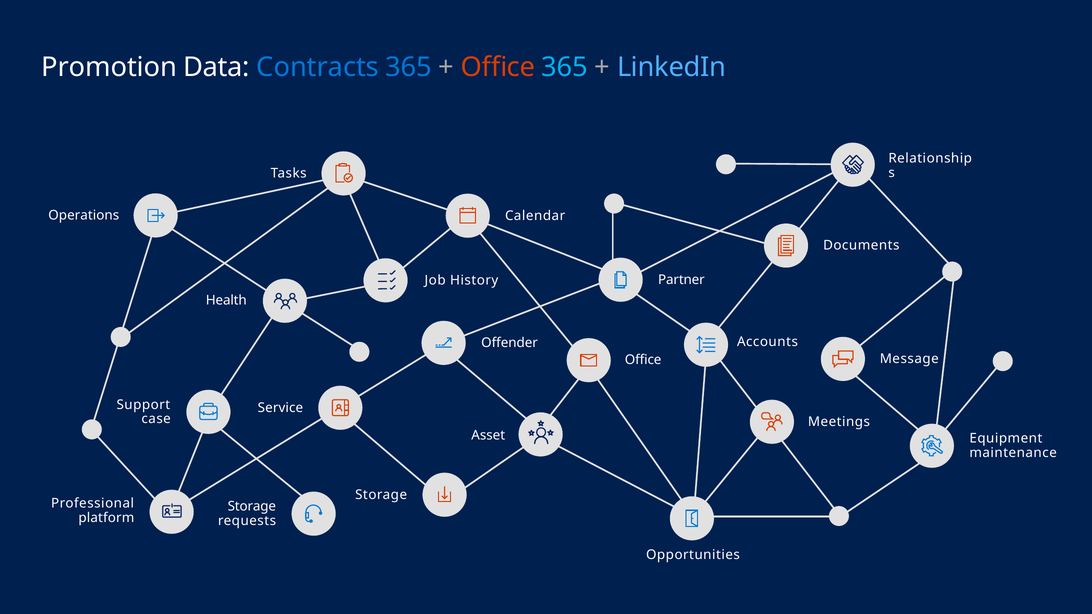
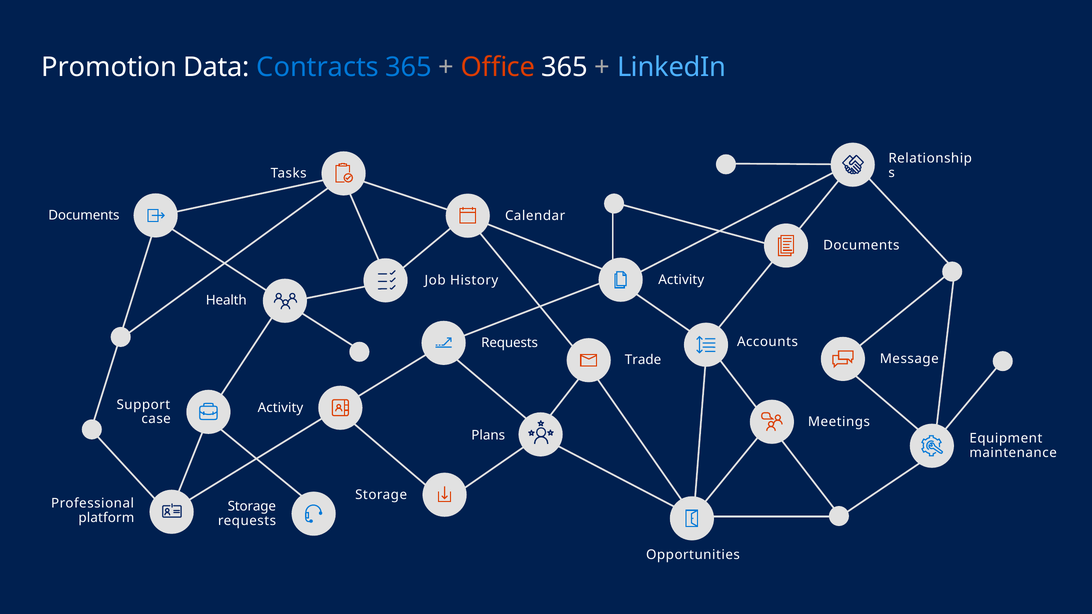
365 colour: light blue -> white (565, 67)
Operations: Operations -> Documents (84, 215)
Partner: Partner -> Activity (681, 280)
Offender: Offender -> Requests (510, 343)
Office: Office -> Trade (643, 360)
Service: Service -> Activity (280, 408)
Asset: Asset -> Plans (488, 436)
